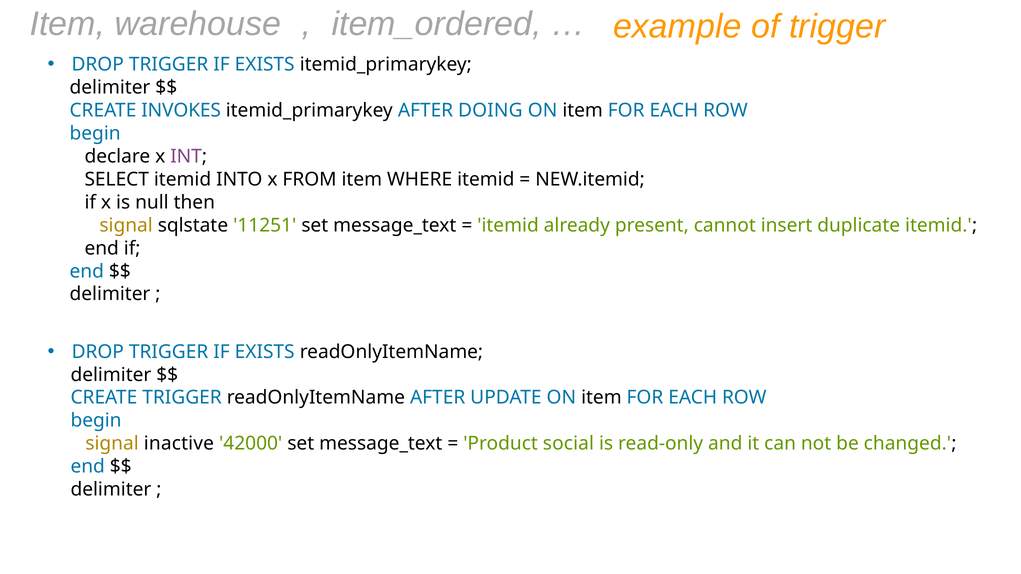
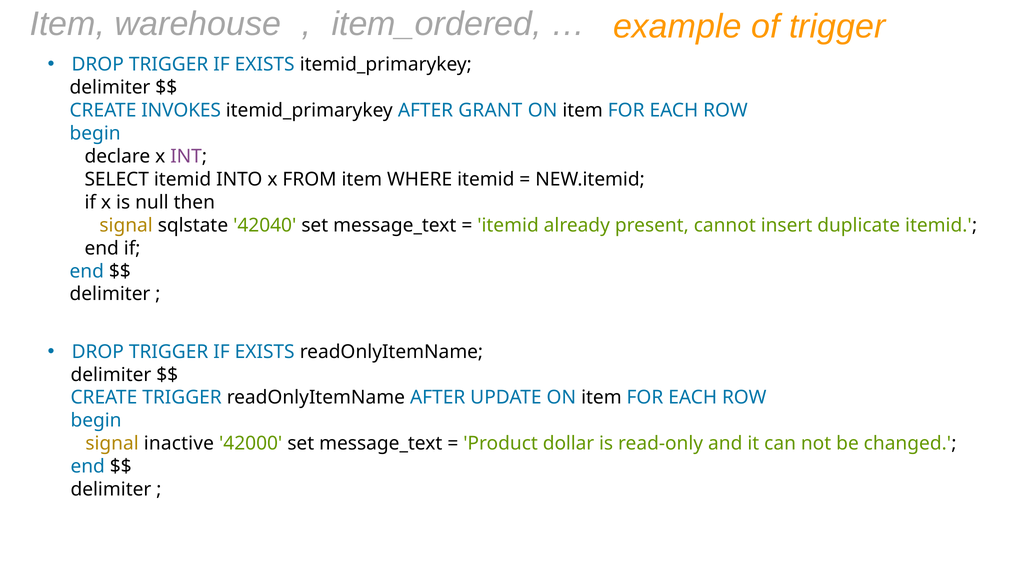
DOING: DOING -> GRANT (490, 111)
11251: 11251 -> 42040 (265, 225)
social: social -> dollar (569, 444)
